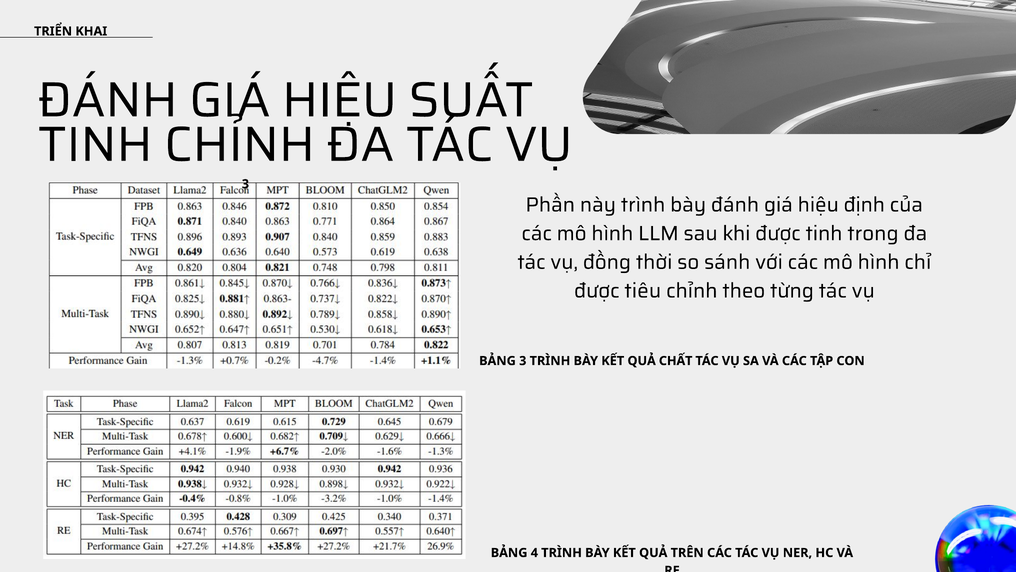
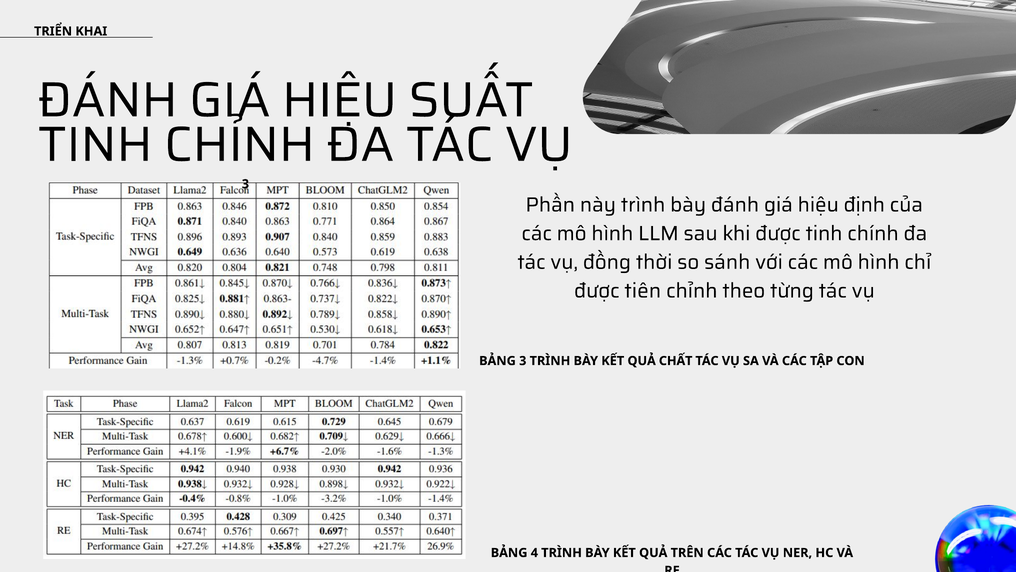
trong: trong -> chính (873, 233)
tiêu: tiêu -> tiên (643, 290)
